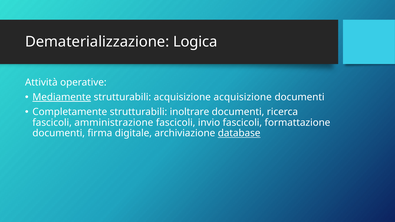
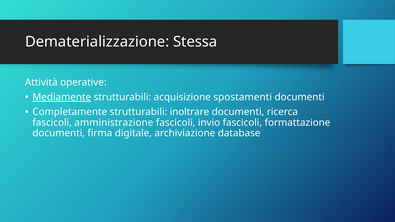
Logica: Logica -> Stessa (195, 42)
acquisizione acquisizione: acquisizione -> spostamenti (243, 97)
database underline: present -> none (239, 133)
